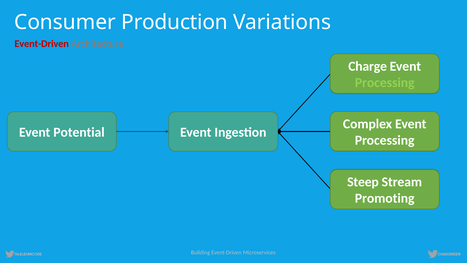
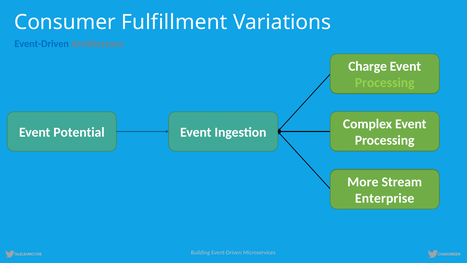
Production: Production -> Fulfillment (174, 22)
Event-Driven colour: red -> blue (42, 44)
Steep: Steep -> More (363, 182)
Promoting: Promoting -> Enterprise (385, 198)
